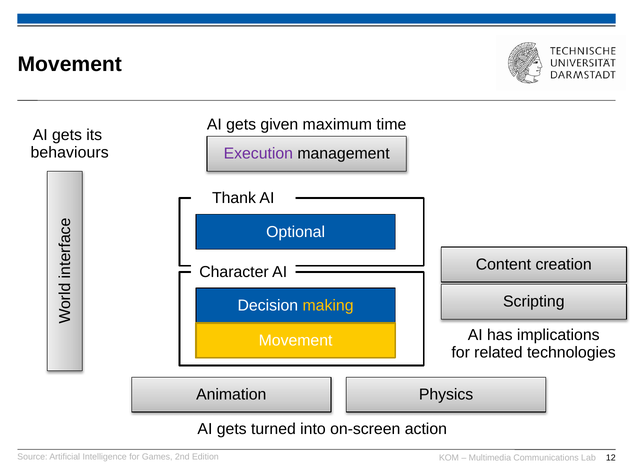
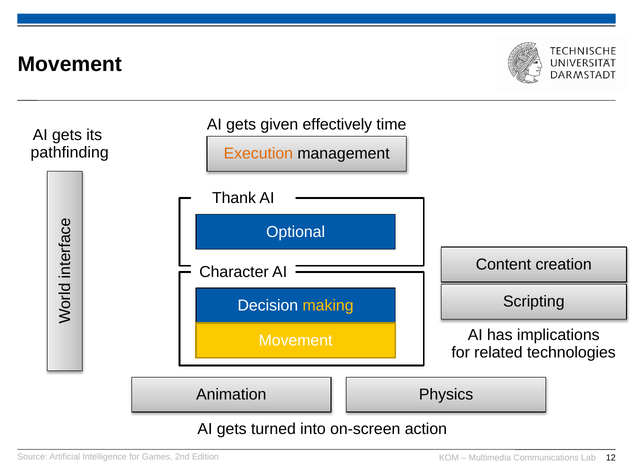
maximum: maximum -> effectively (337, 125)
behaviours: behaviours -> pathfinding (70, 152)
Execution colour: purple -> orange (258, 154)
